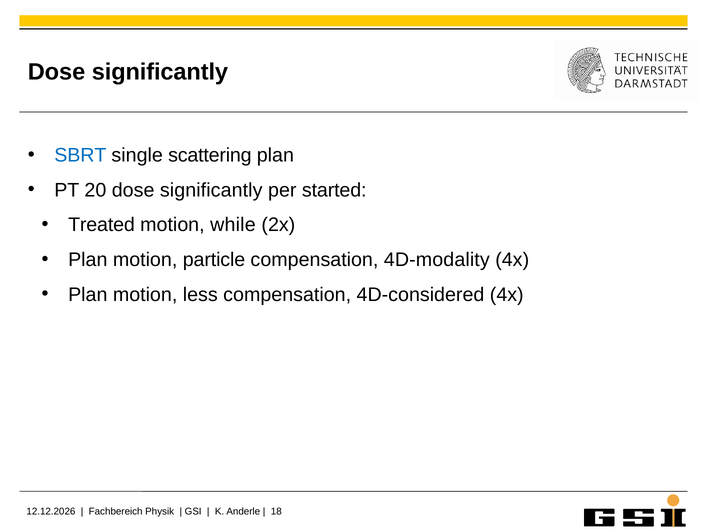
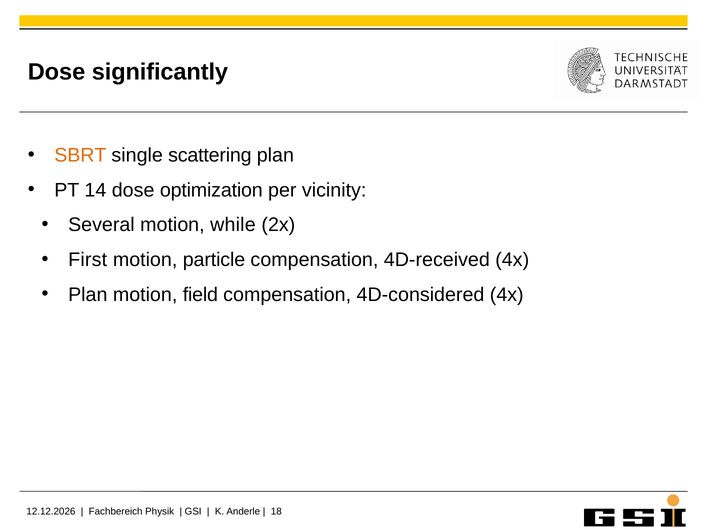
SBRT colour: blue -> orange (80, 155)
20: 20 -> 14 (95, 190)
significantly: significantly -> optimization (211, 190)
started: started -> vicinity (334, 190)
Treated: Treated -> Several (101, 225)
Plan: Plan -> First (88, 260)
4D-modality: 4D-modality -> 4D-received (437, 260)
less: less -> field (200, 295)
